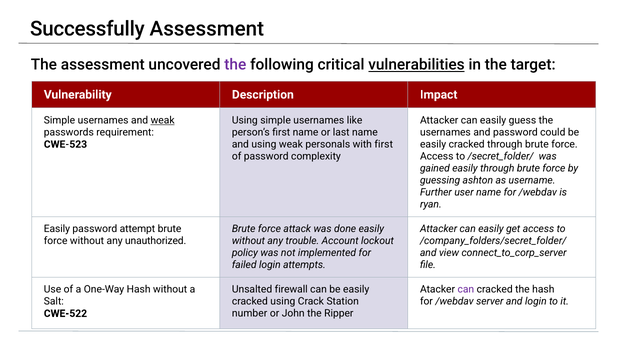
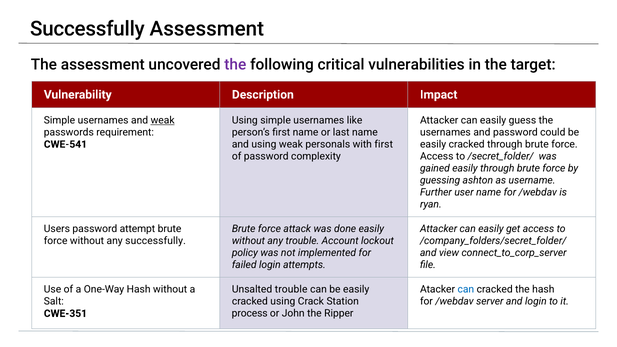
vulnerabilities underline: present -> none (416, 65)
CWE-523: CWE-523 -> CWE-541 (65, 144)
Easily: Easily -> Users (57, 229)
any unauthorized: unauthorized -> successfully (156, 241)
Unsalted firewall: firewall -> trouble (291, 289)
can colour: purple -> blue (466, 289)
number: number -> process (250, 314)
CWE-522: CWE-522 -> CWE-351 (65, 314)
